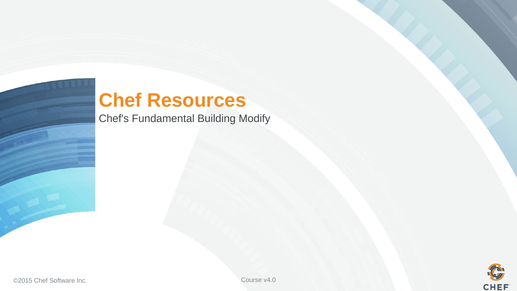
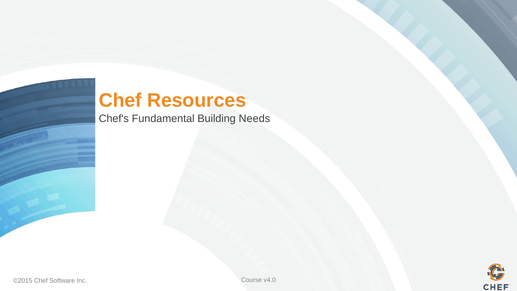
Modify: Modify -> Needs (254, 118)
